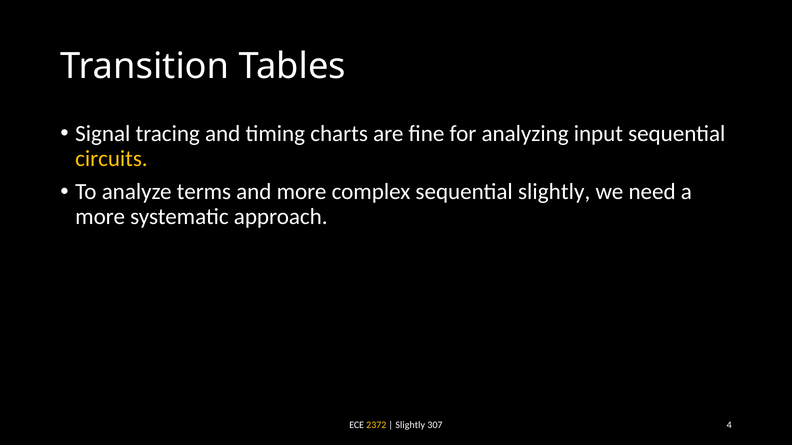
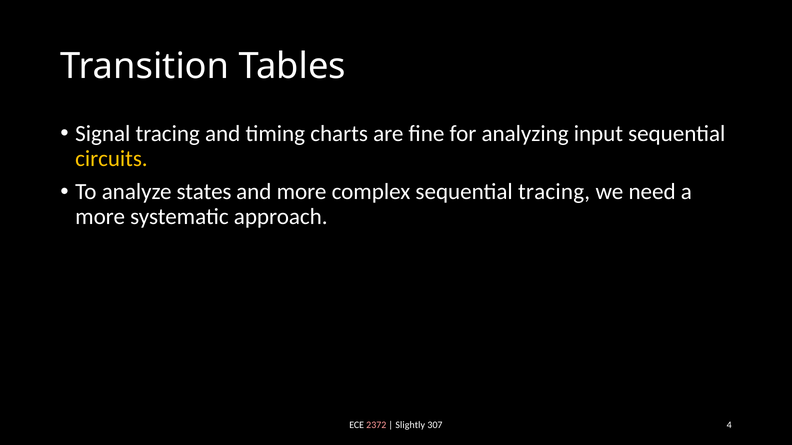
terms: terms -> states (204, 192)
sequential slightly: slightly -> tracing (554, 192)
2372 colour: yellow -> pink (376, 425)
